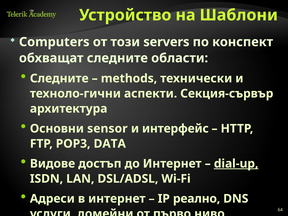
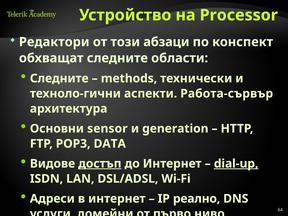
Шаблони: Шаблони -> Processor (239, 15)
Computers: Computers -> Редактори (54, 42)
servers: servers -> абзаци (166, 42)
Секция-сървър: Секция-сървър -> Работа-сървър (227, 94)
интерфейс: интерфейс -> generation (175, 129)
достъп underline: none -> present (100, 164)
